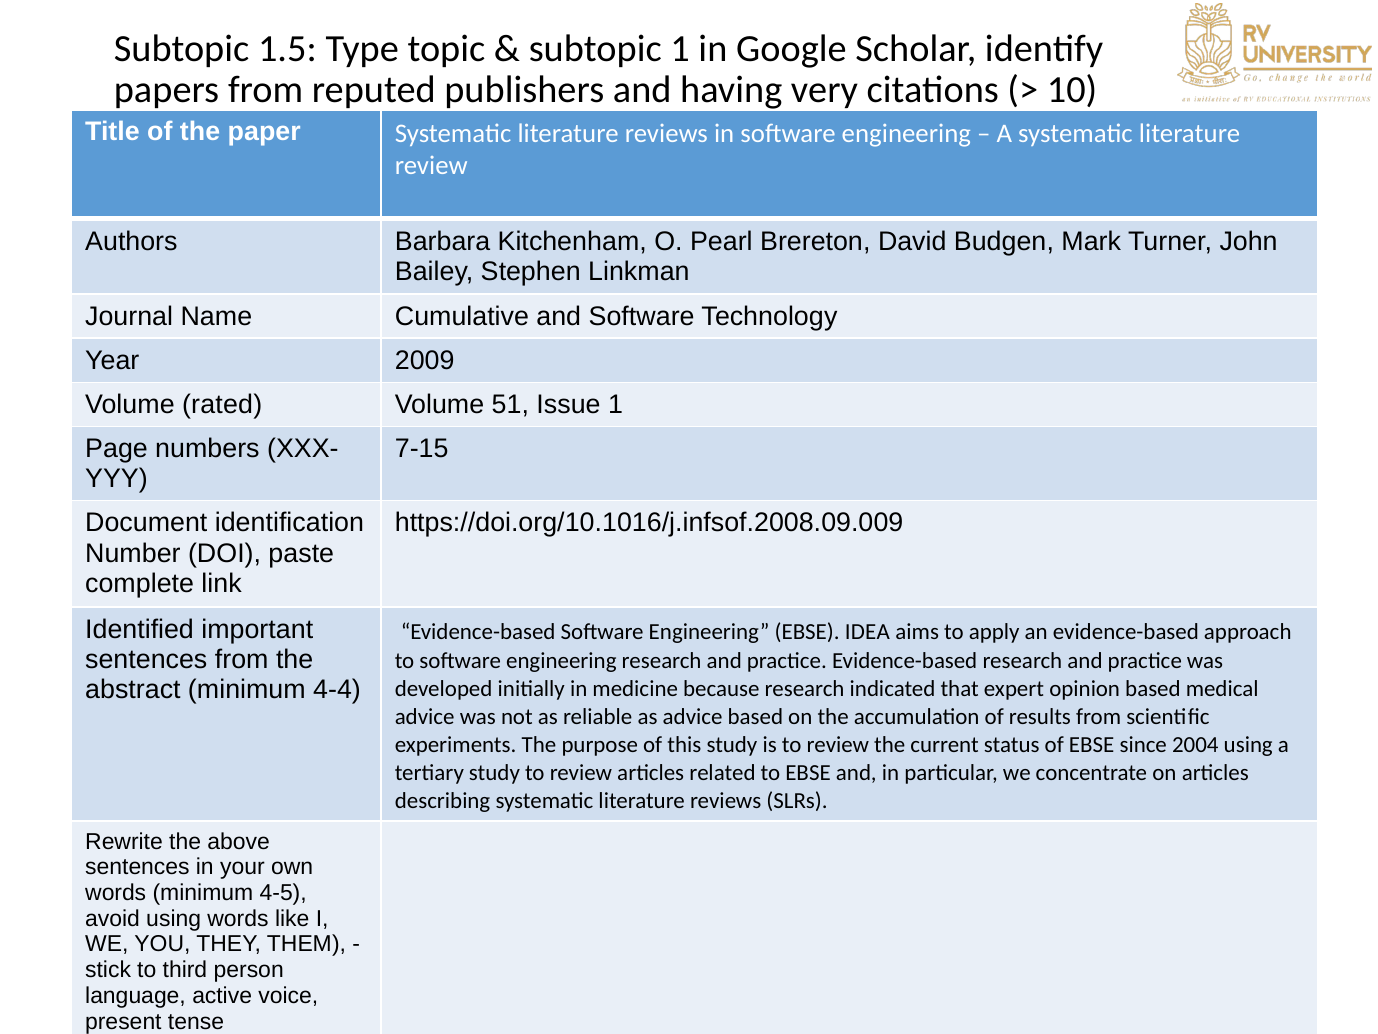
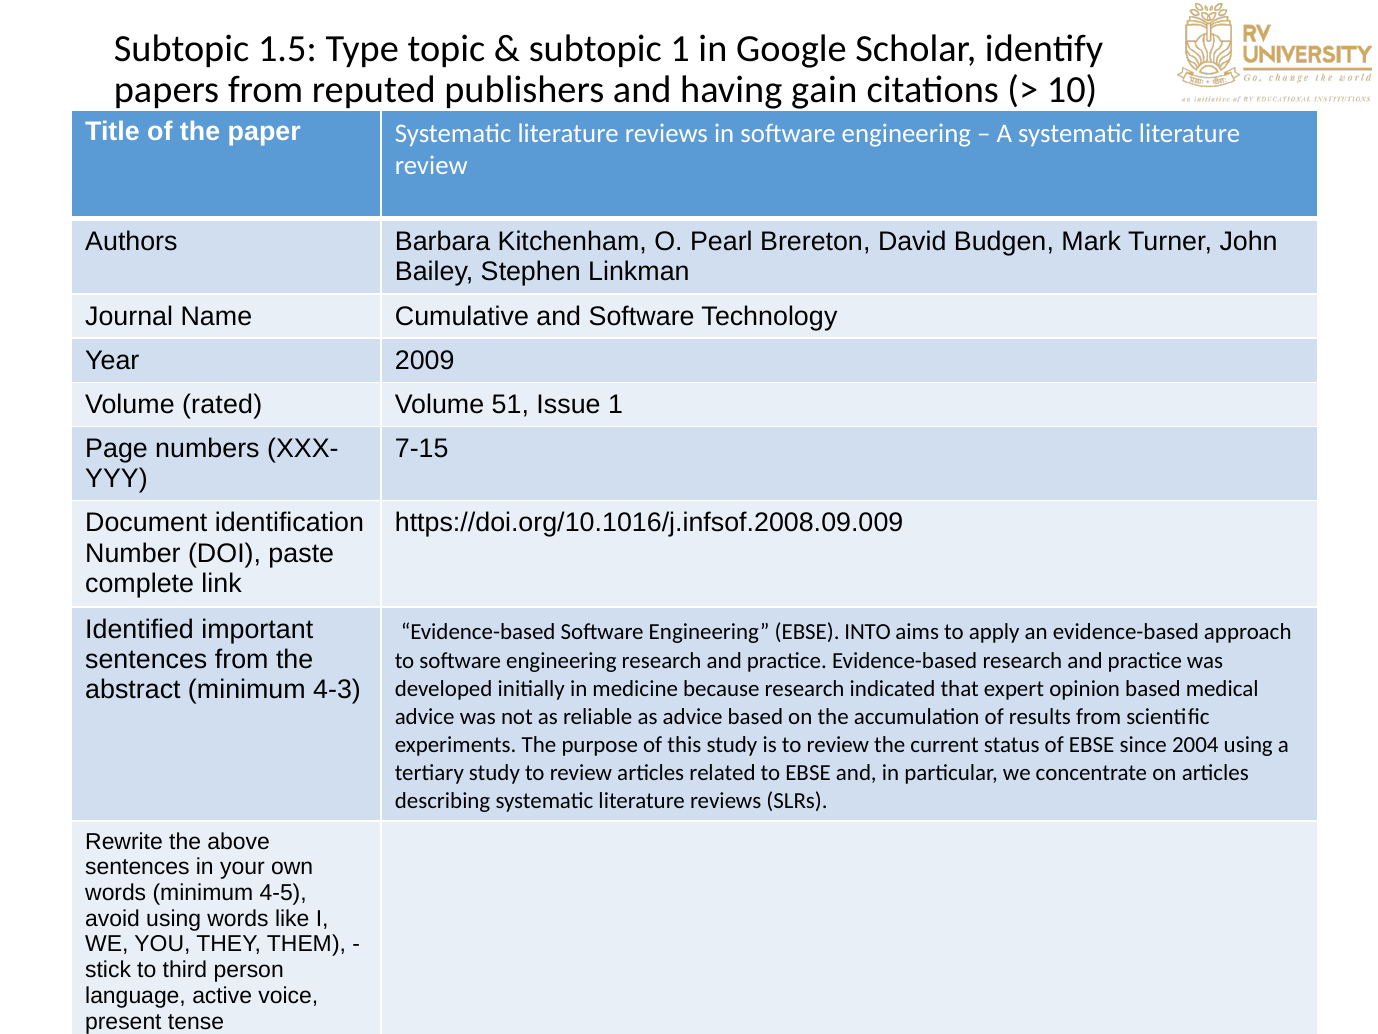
very: very -> gain (824, 90)
IDEA: IDEA -> INTO (868, 631)
4-4: 4-4 -> 4-3 (337, 689)
